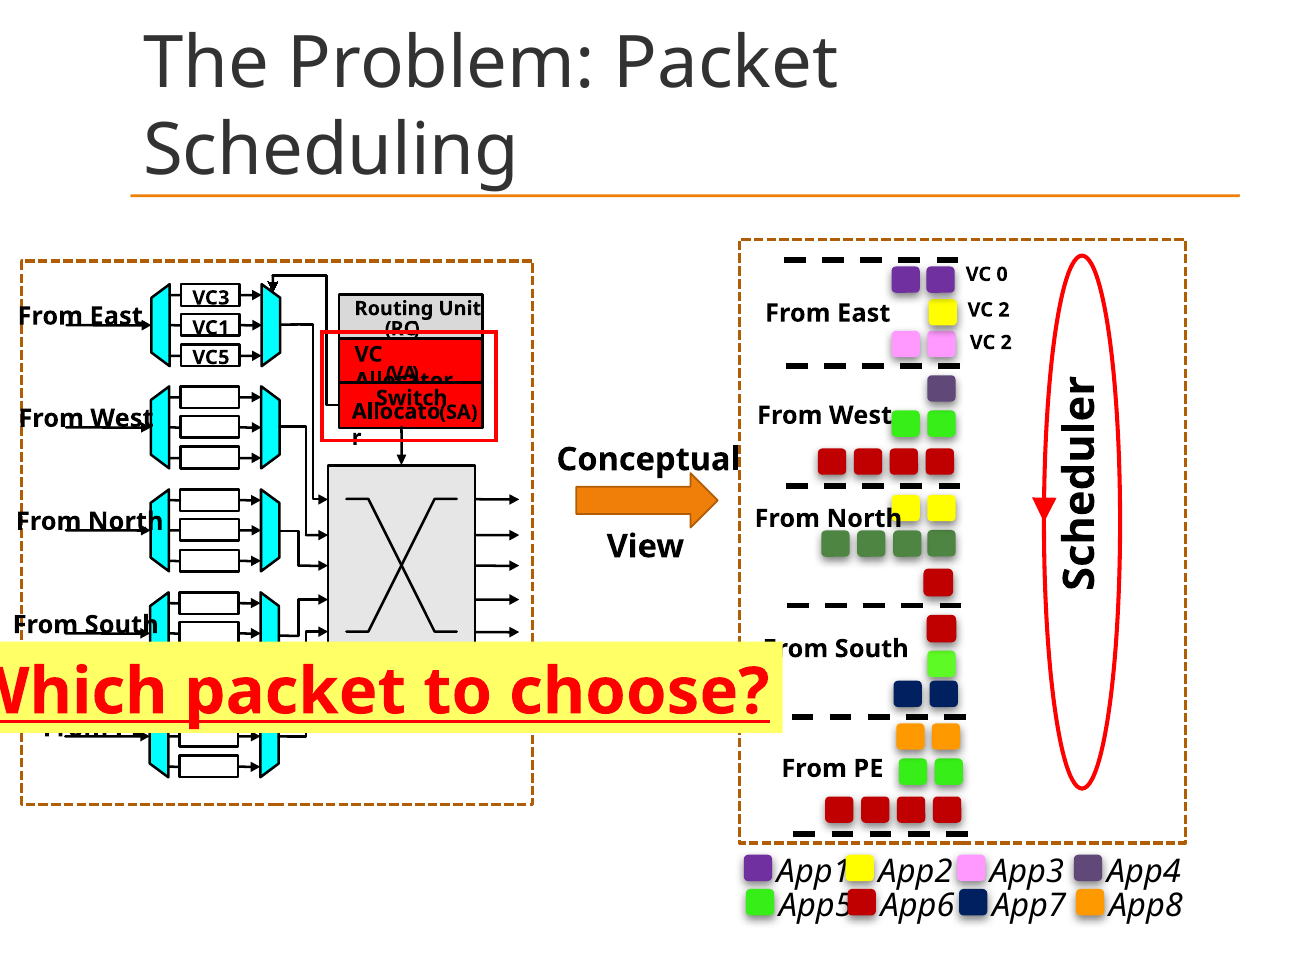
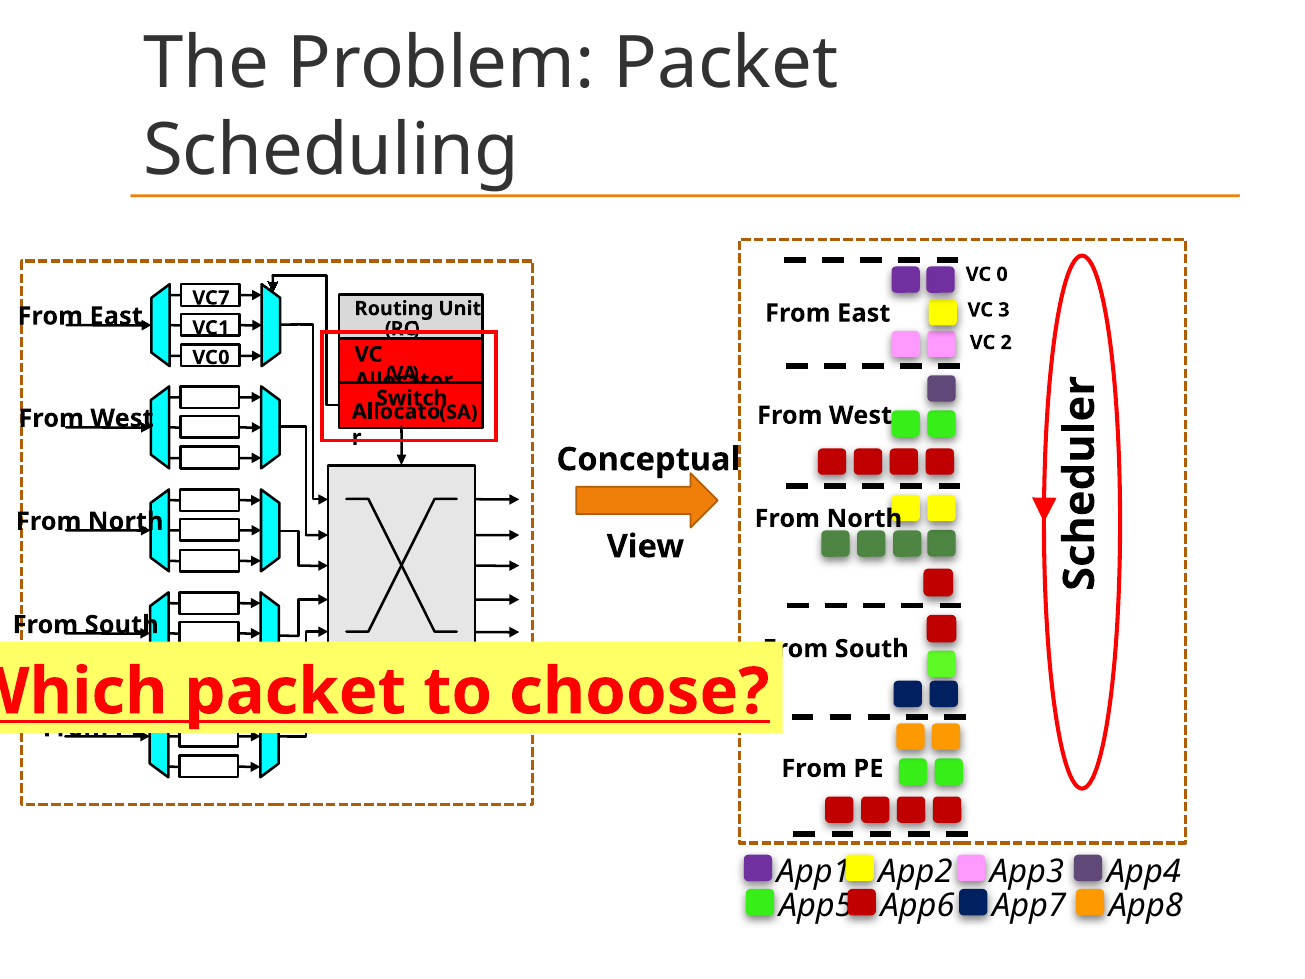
3: 3 -> 7 (224, 298)
2: 2 -> 3 (1004, 310)
5: 5 -> 0 (224, 357)
